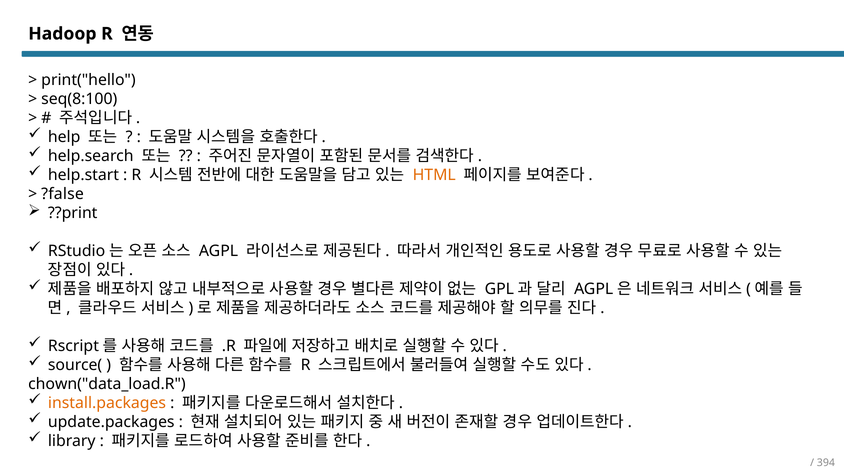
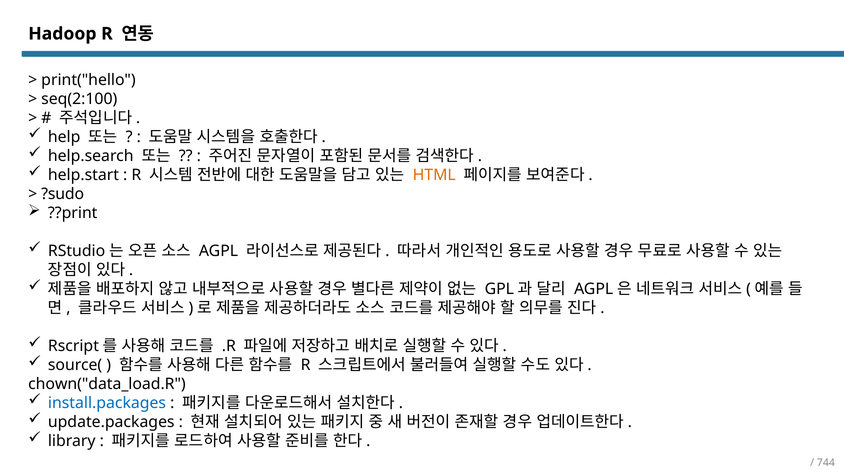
seq(8:100: seq(8:100 -> seq(2:100 (79, 99)
?false: ?false -> ?sudo (63, 194)
install.packages colour: orange -> blue (107, 403)
394: 394 -> 744 (826, 462)
